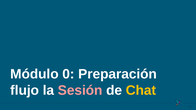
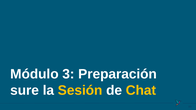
0: 0 -> 3 (68, 74)
flujo: flujo -> sure (25, 91)
Sesión colour: pink -> yellow (80, 91)
